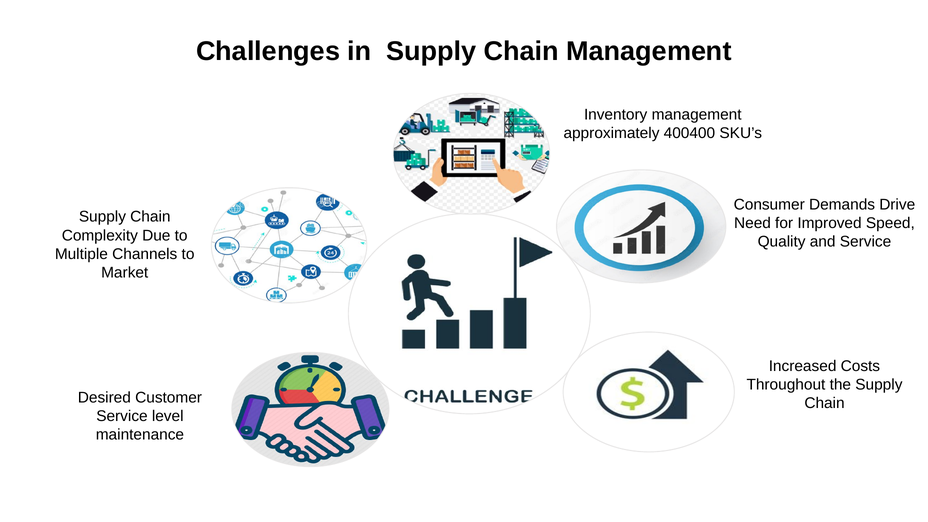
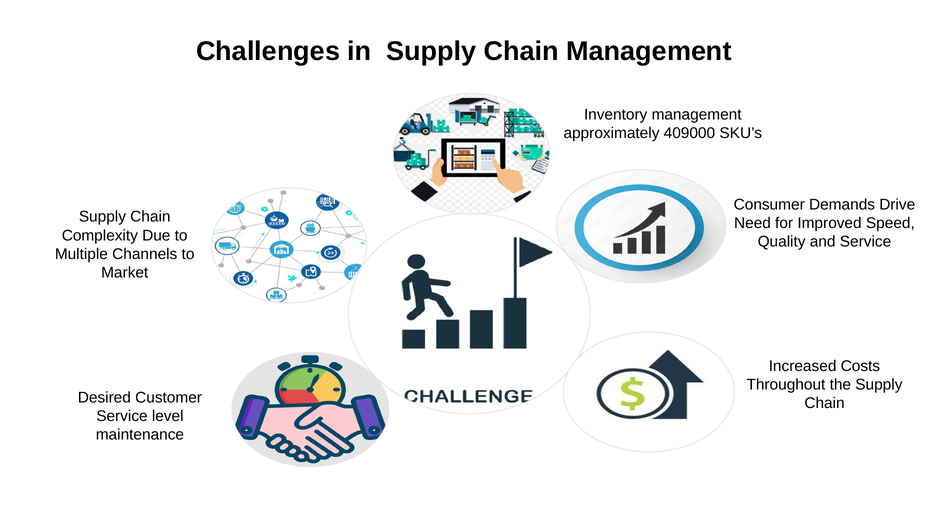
400400: 400400 -> 409000 (689, 133)
